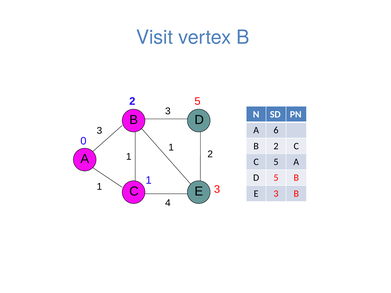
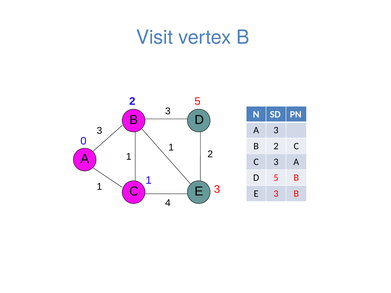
A 6: 6 -> 3 (276, 130)
C 5: 5 -> 3 (276, 162)
